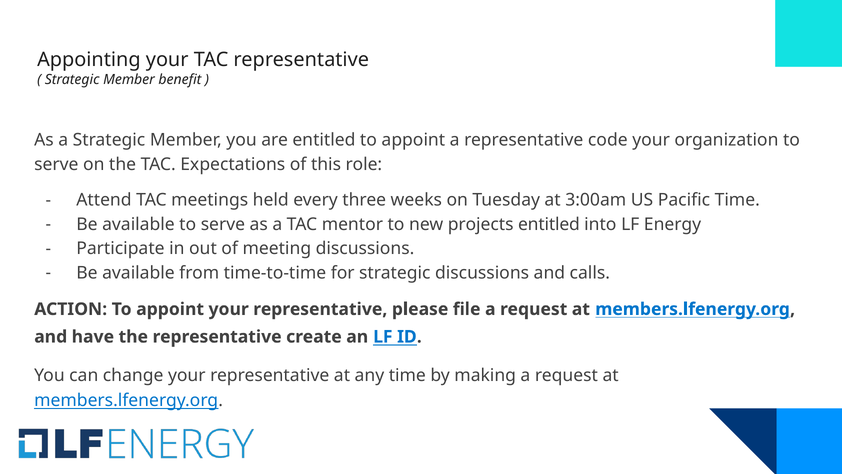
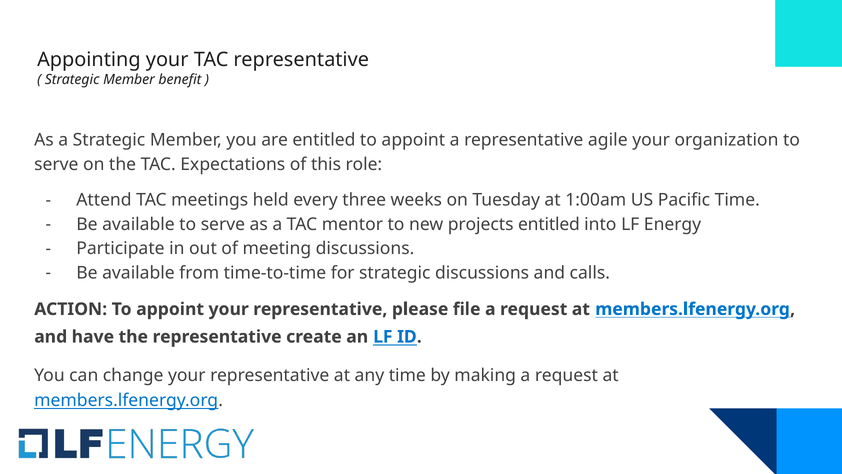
code: code -> agile (608, 140)
3:00am: 3:00am -> 1:00am (596, 200)
